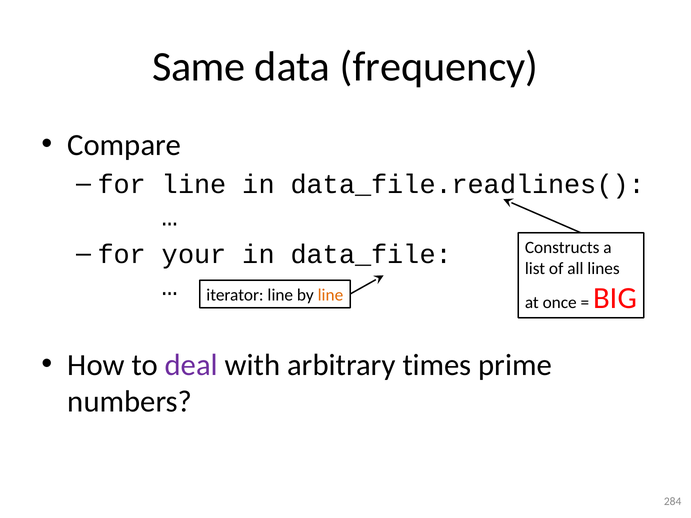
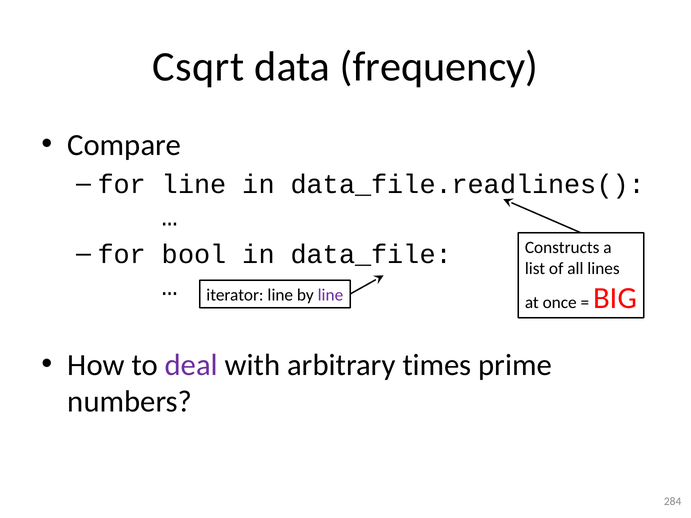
Same: Same -> Csqrt (198, 67)
your: your -> bool (194, 254)
line colour: orange -> purple (330, 295)
